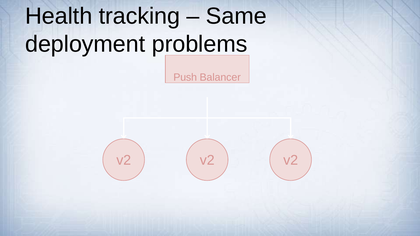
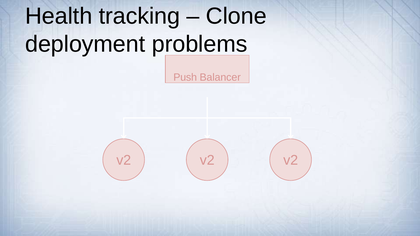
Same: Same -> Clone (236, 16)
